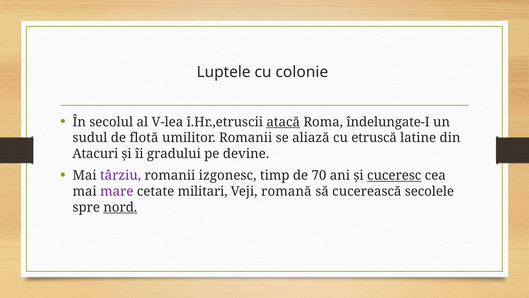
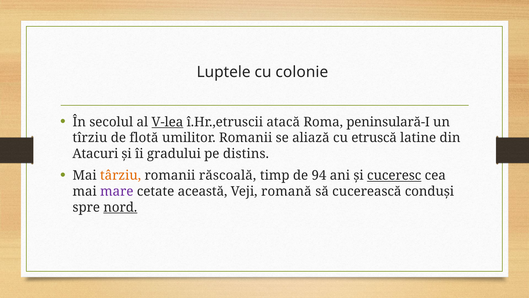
V-lea underline: none -> present (167, 122)
atacă underline: present -> none (283, 122)
îndelungate-I: îndelungate-I -> peninsulară-I (388, 122)
sudul: sudul -> tîrziu (90, 138)
devine: devine -> distins (246, 154)
târziu colour: purple -> orange (121, 175)
izgonesc: izgonesc -> răscoală (228, 175)
70: 70 -> 94 (319, 175)
militari: militari -> această (203, 191)
secolele: secolele -> conduși (429, 191)
